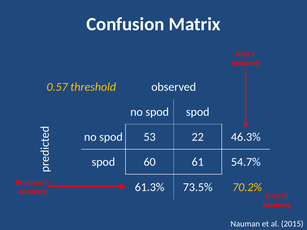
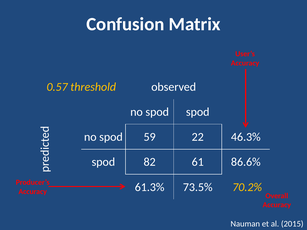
53: 53 -> 59 (150, 137)
60: 60 -> 82 (150, 162)
54.7%: 54.7% -> 86.6% (246, 162)
